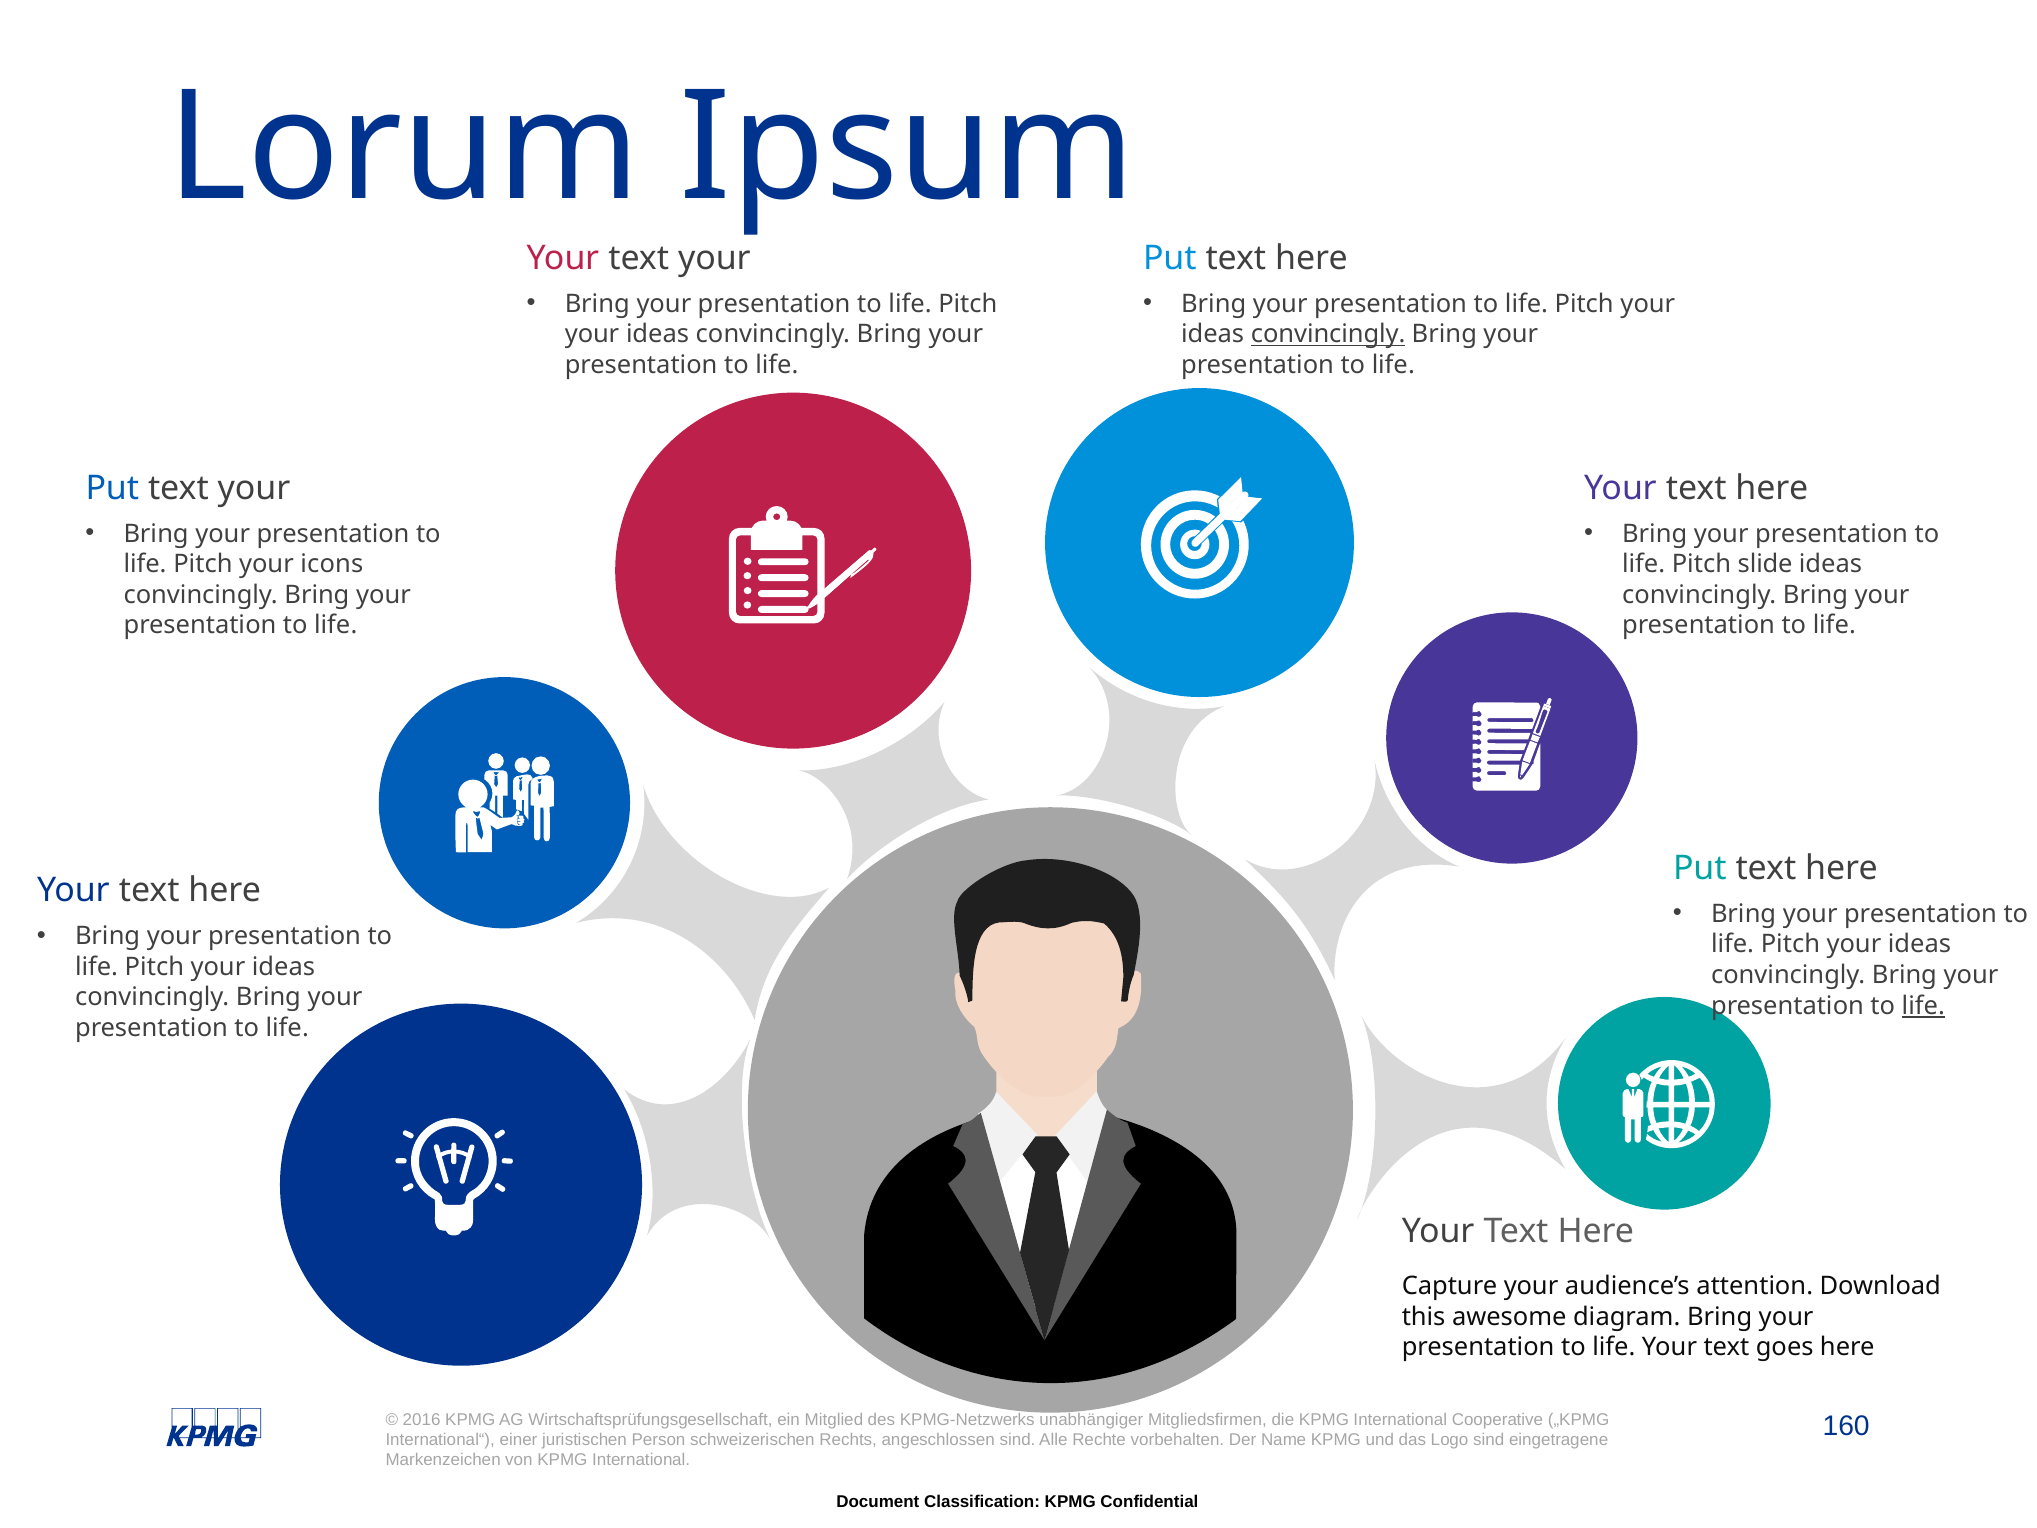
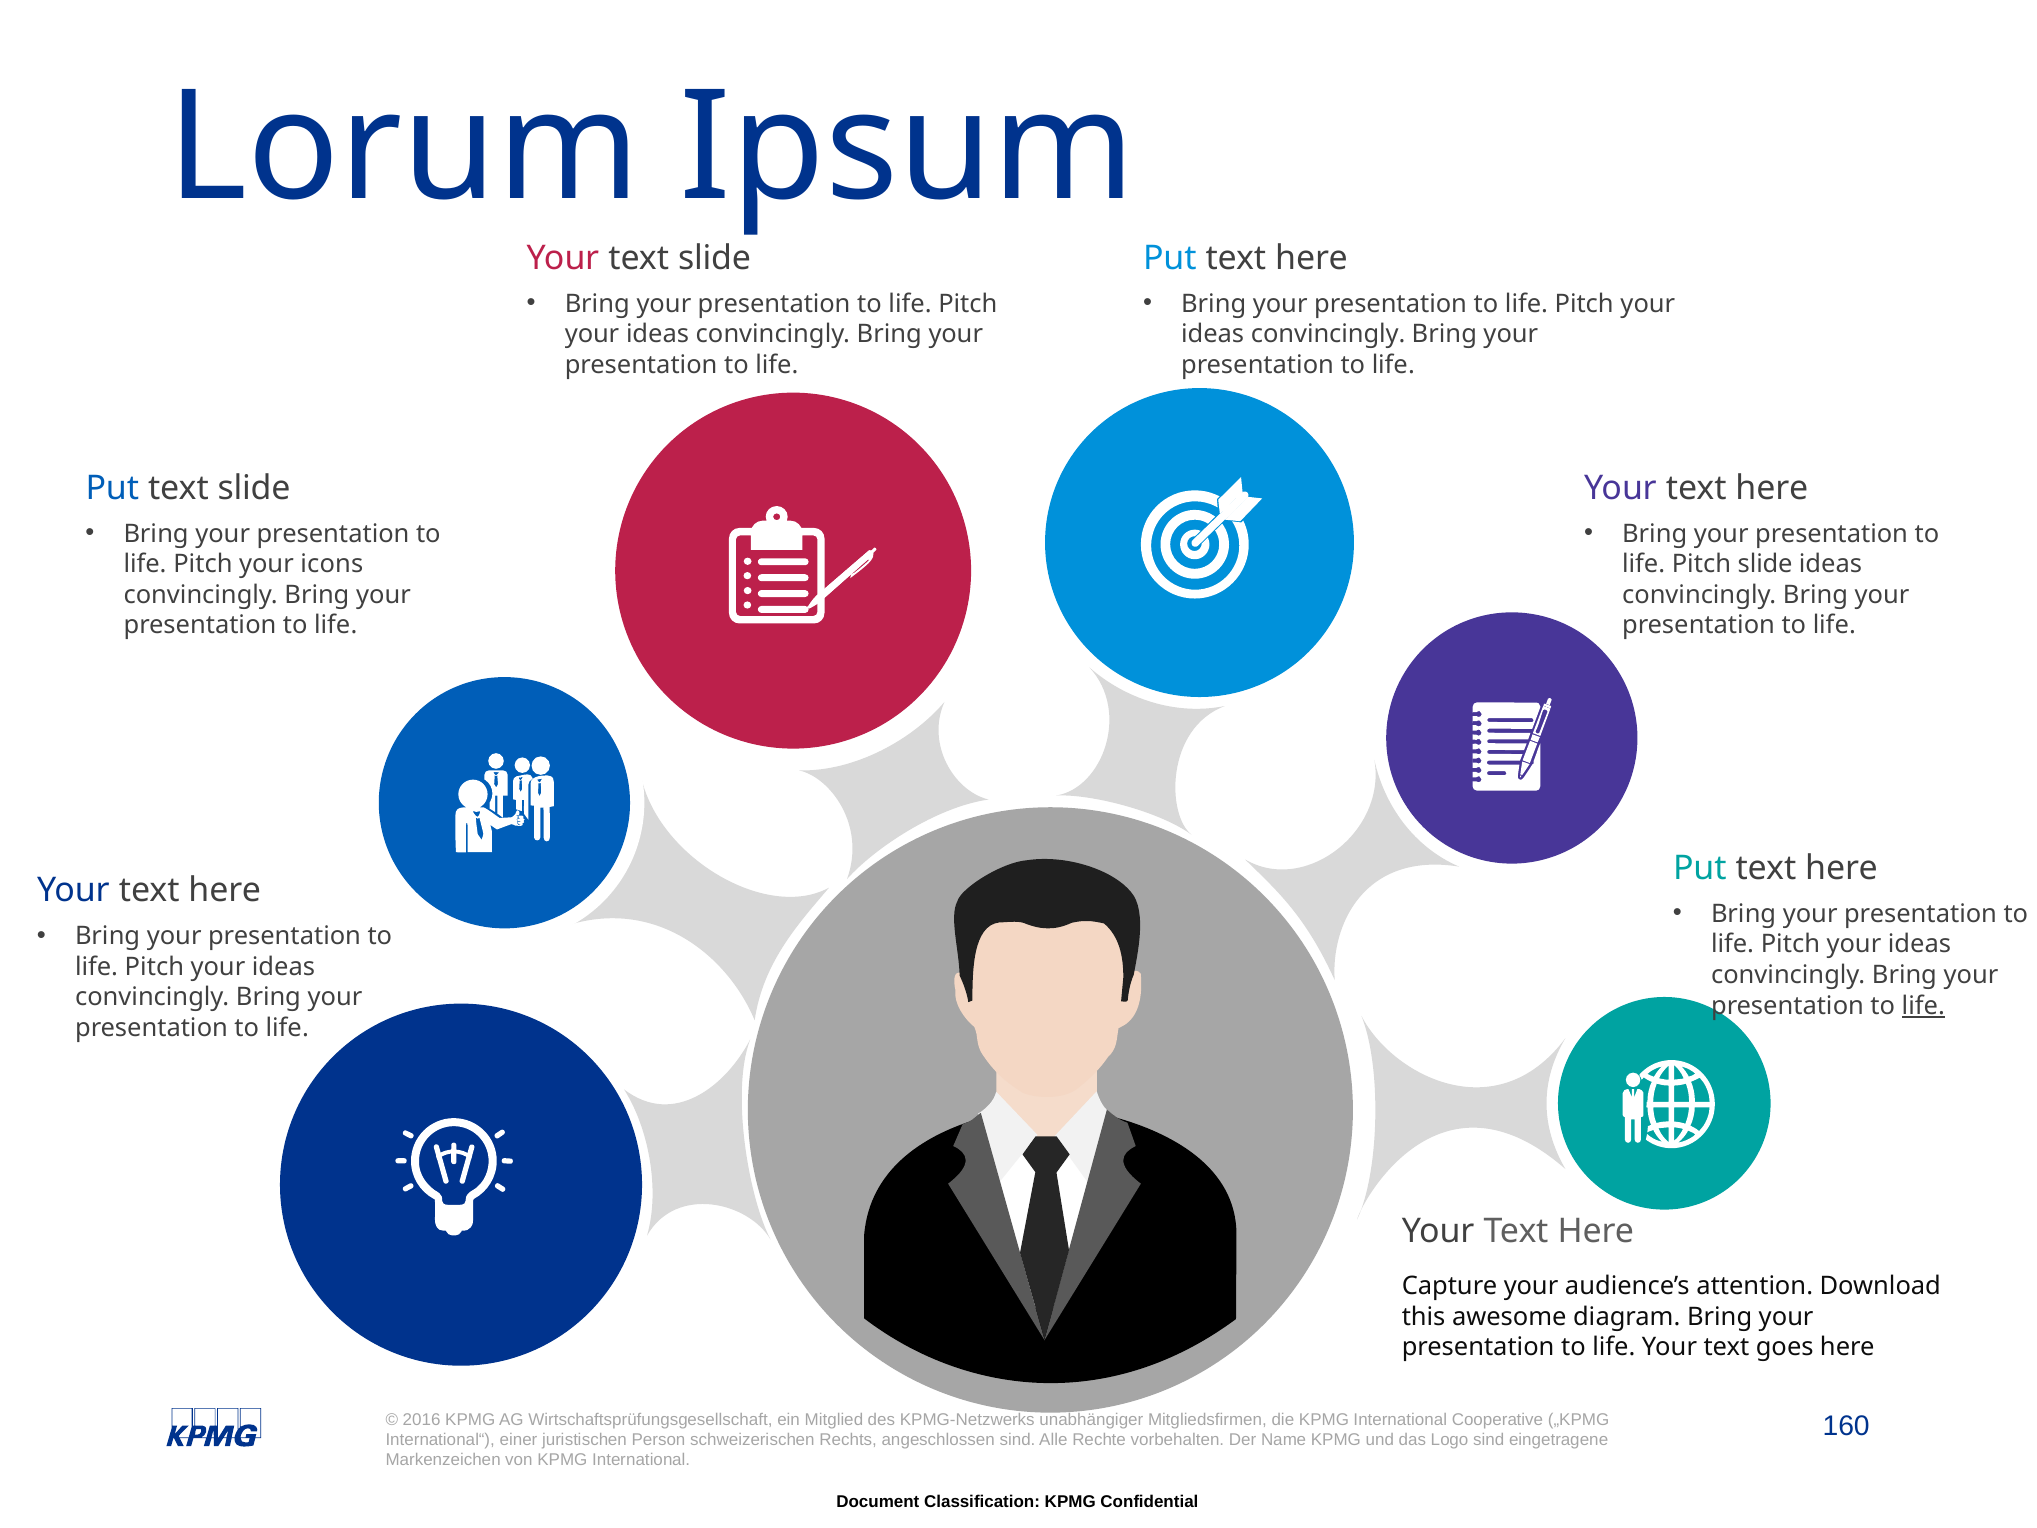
Your text your: your -> slide (714, 258)
convincingly underline: present -> none (1328, 334)
Put text your: your -> slide (254, 488)
